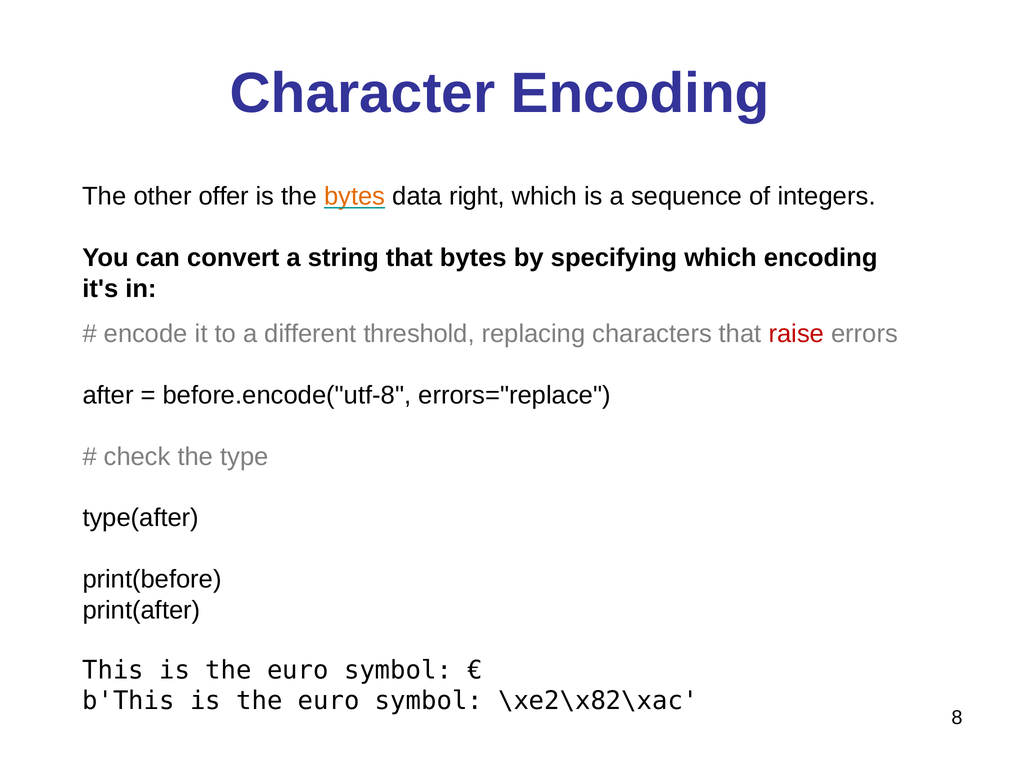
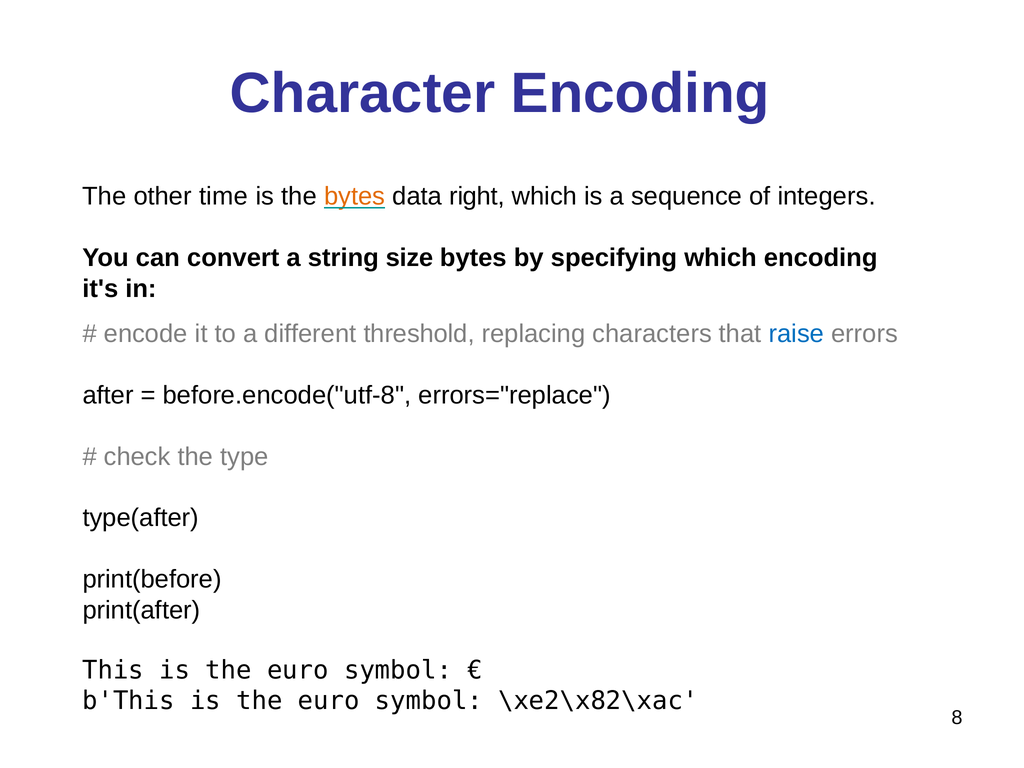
offer: offer -> time (224, 196)
string that: that -> size (409, 258)
raise colour: red -> blue (796, 334)
